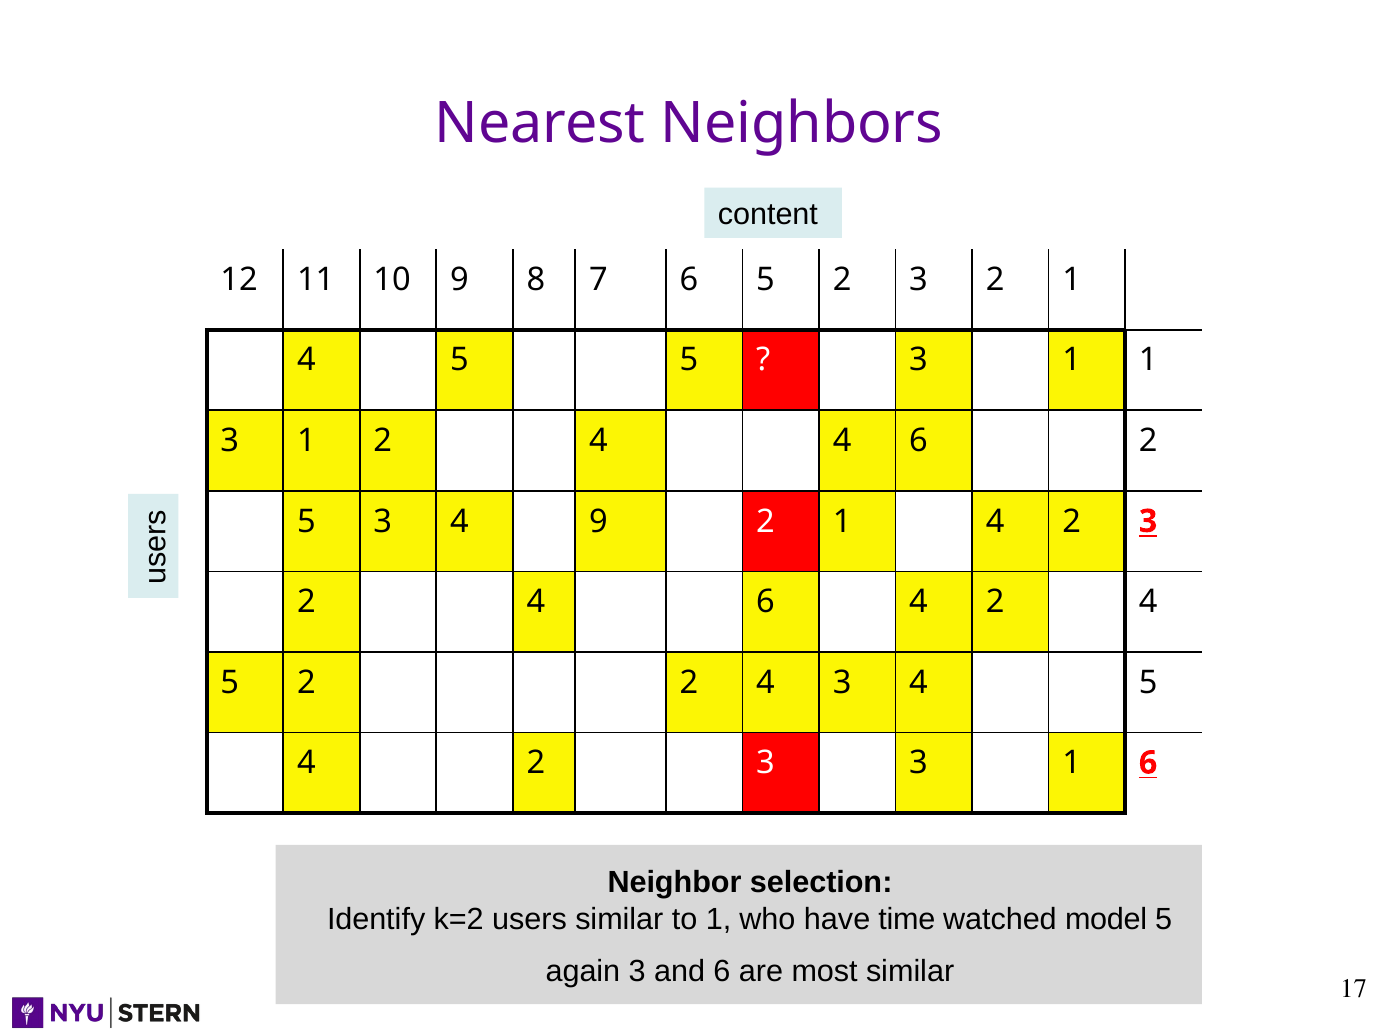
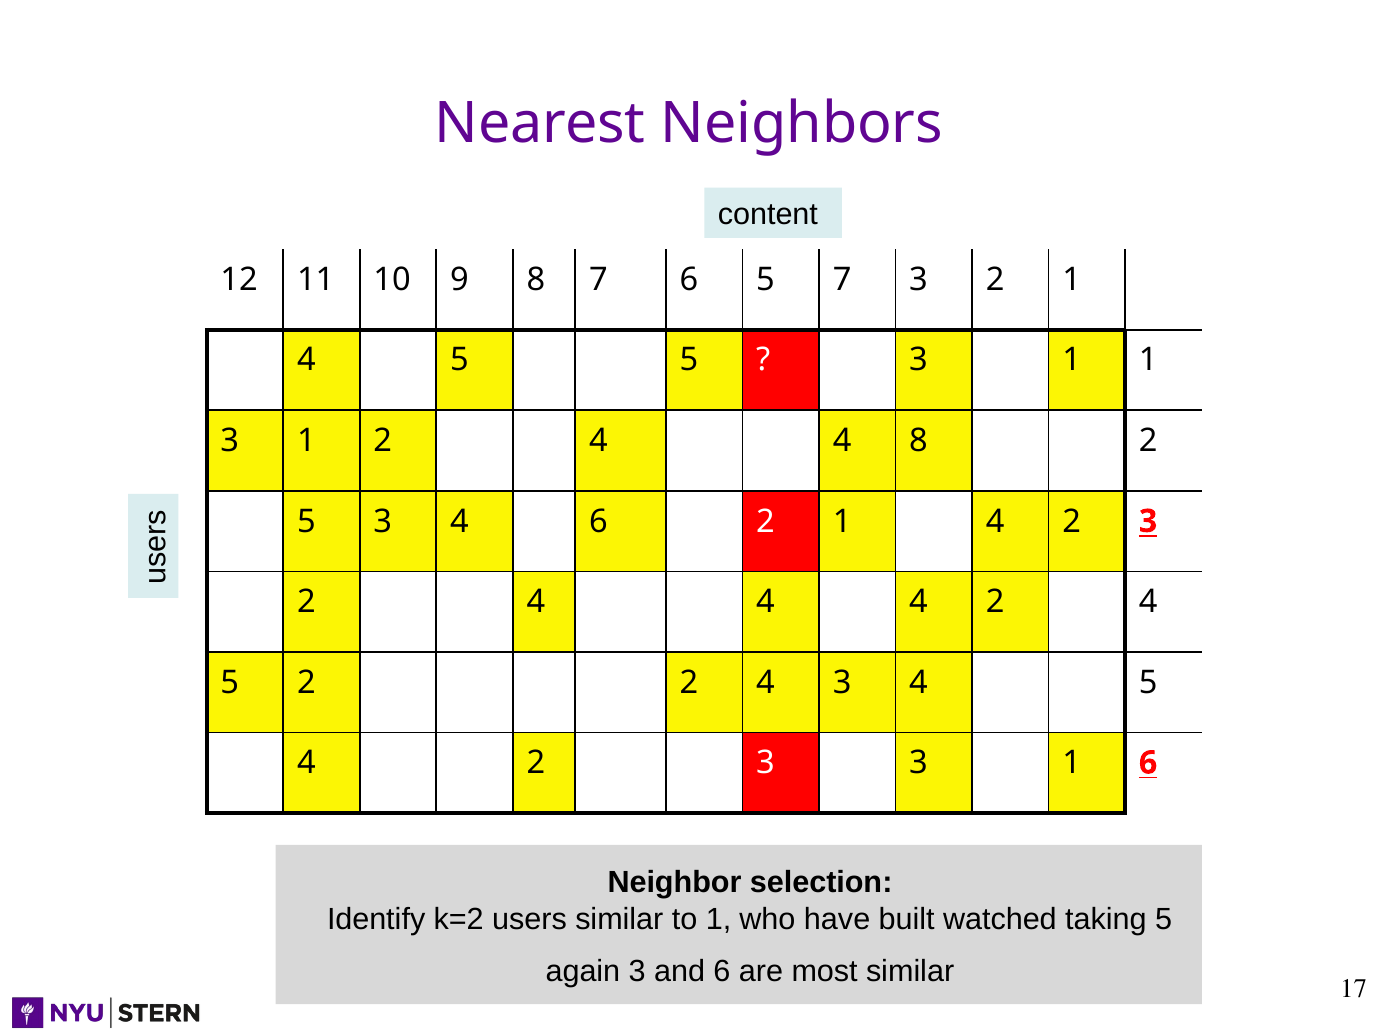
6 5 2: 2 -> 7 (842, 280)
4 4 6: 6 -> 8 (919, 441)
4 9: 9 -> 6 (598, 522)
6: 6 -> 4 (766, 602)
time: time -> built (907, 920)
model: model -> taking (1106, 920)
